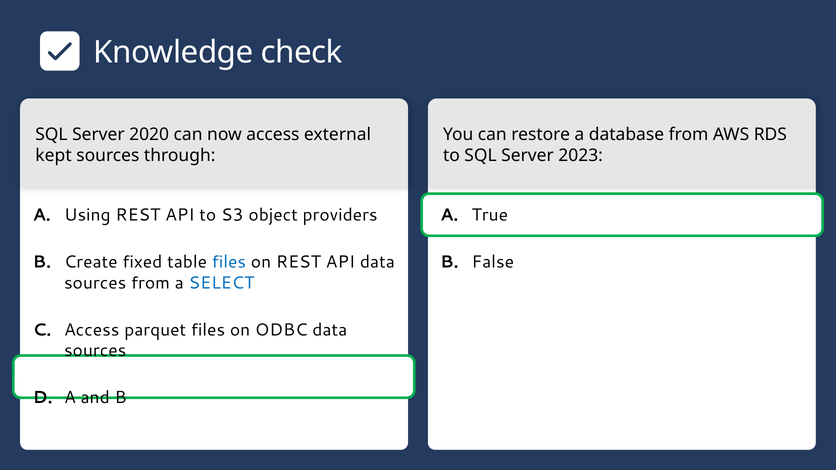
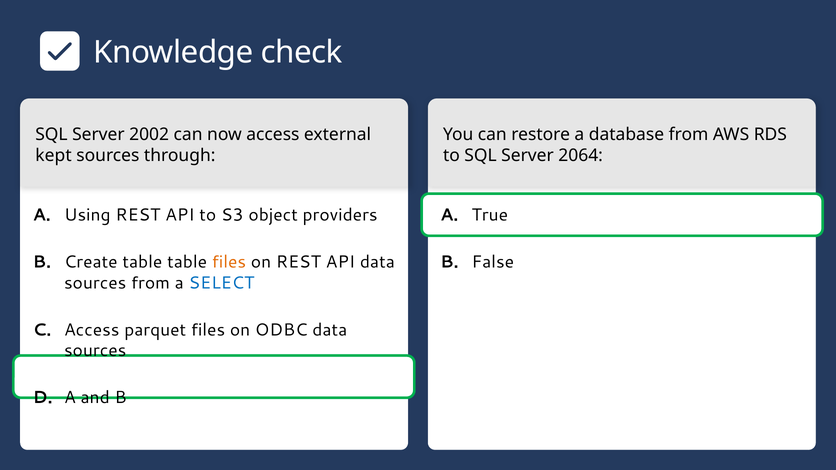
2020: 2020 -> 2002 (149, 135)
2023: 2023 -> 2064 (581, 155)
fixed: fixed -> table (142, 262)
files colour: blue -> orange (229, 262)
